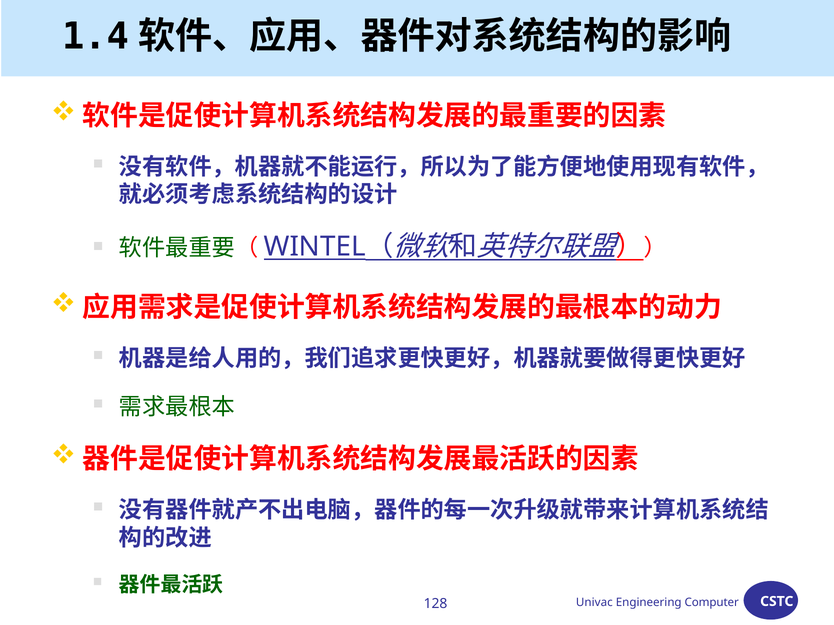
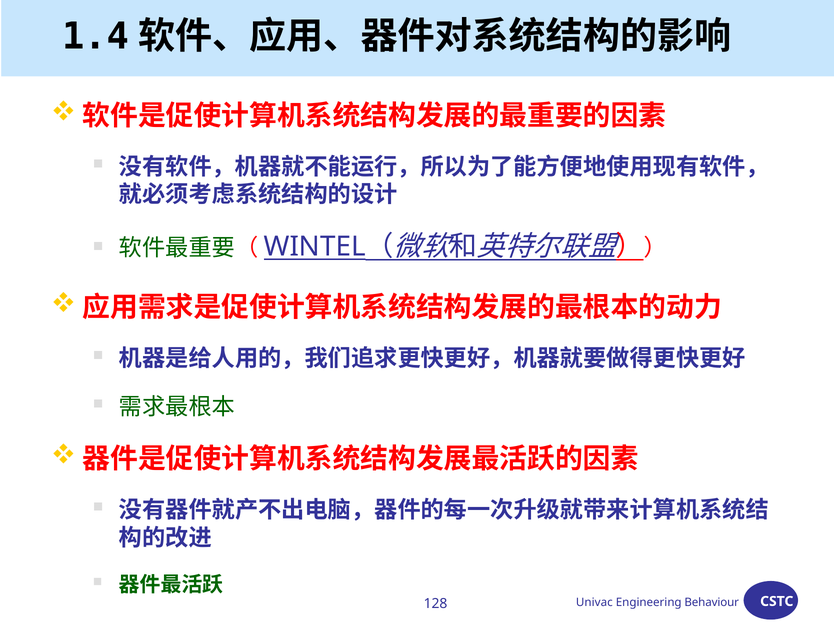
Computer: Computer -> Behaviour (712, 603)
